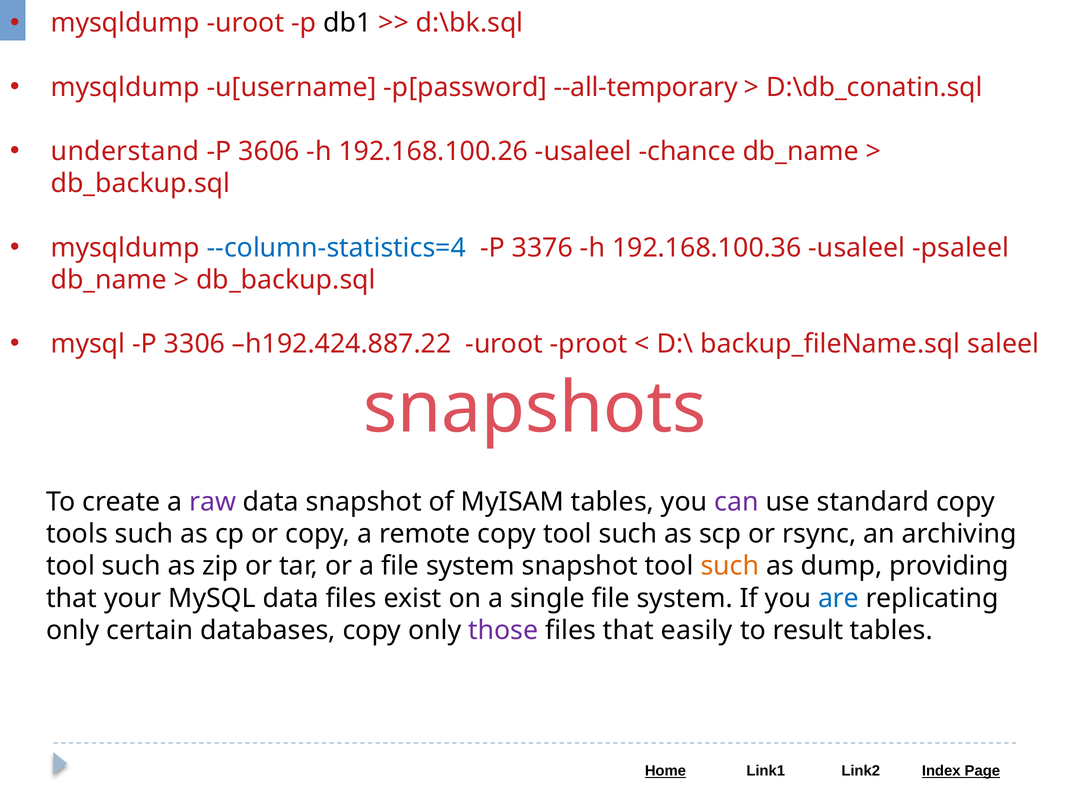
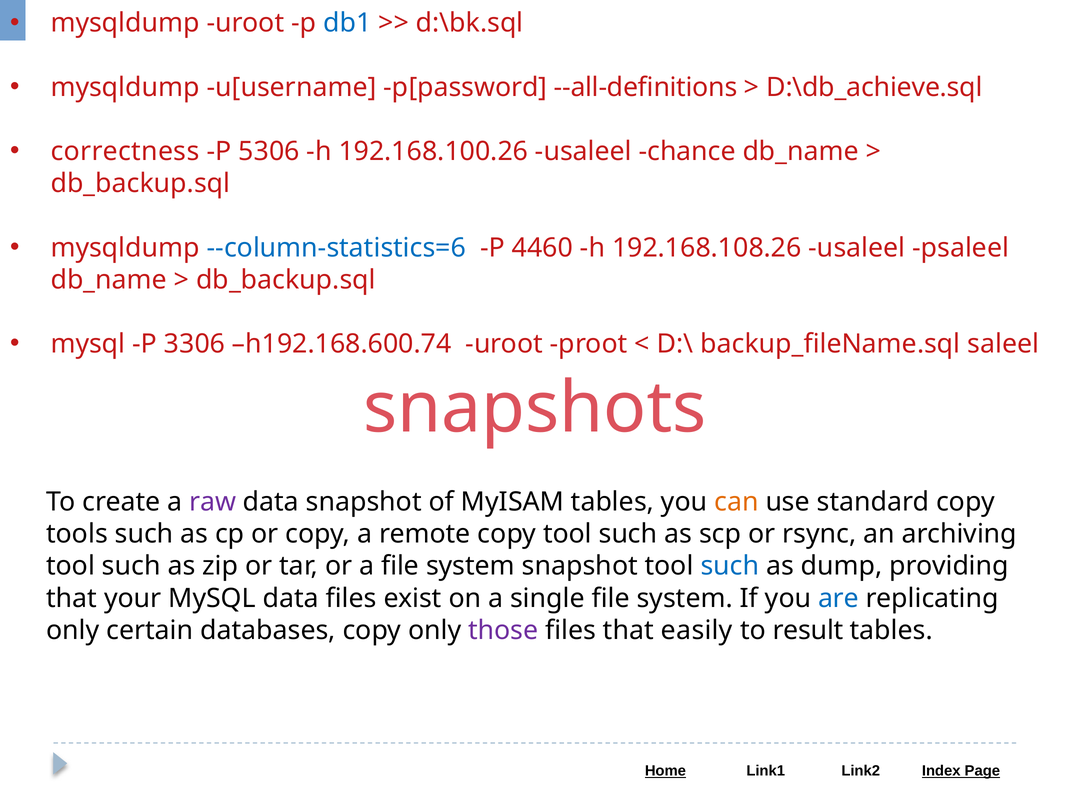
db1 colour: black -> blue (347, 23)
--all-temporary: --all-temporary -> --all-definitions (646, 87)
D:\db_conatin.sql: D:\db_conatin.sql -> D:\db_achieve.sql (874, 87)
understand: understand -> correctness (125, 152)
3606: 3606 -> 5306 (269, 152)
--column-statistics=4: --column-statistics=4 -> --column-statistics=6 (336, 248)
3376: 3376 -> 4460 (542, 248)
192.168.100.36: 192.168.100.36 -> 192.168.108.26 (707, 248)
h192.424.887.22: h192.424.887.22 -> h192.168.600.74 (342, 344)
can colour: purple -> orange (736, 502)
such colour: orange -> blue (730, 566)
